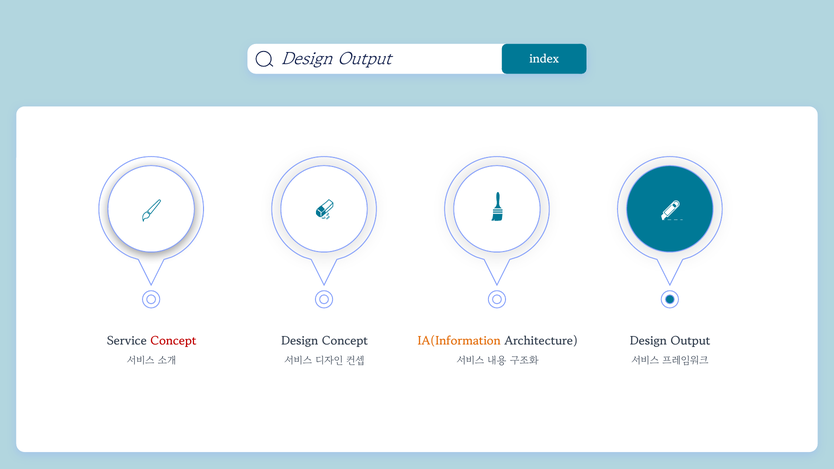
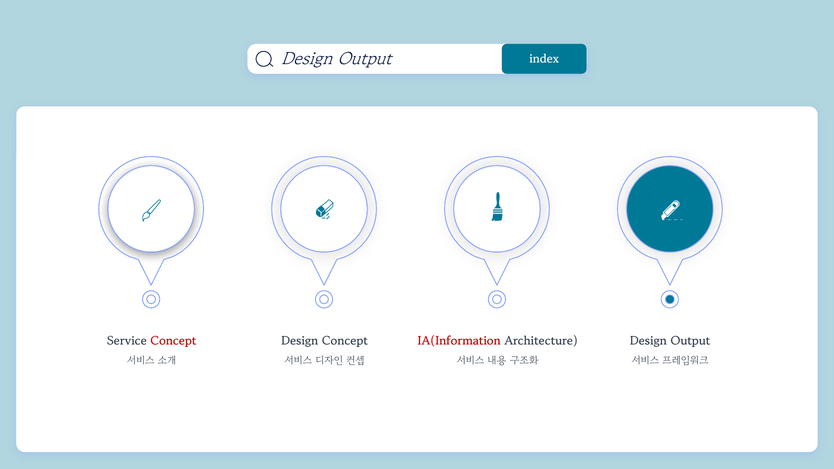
IA(Information colour: orange -> red (459, 342)
